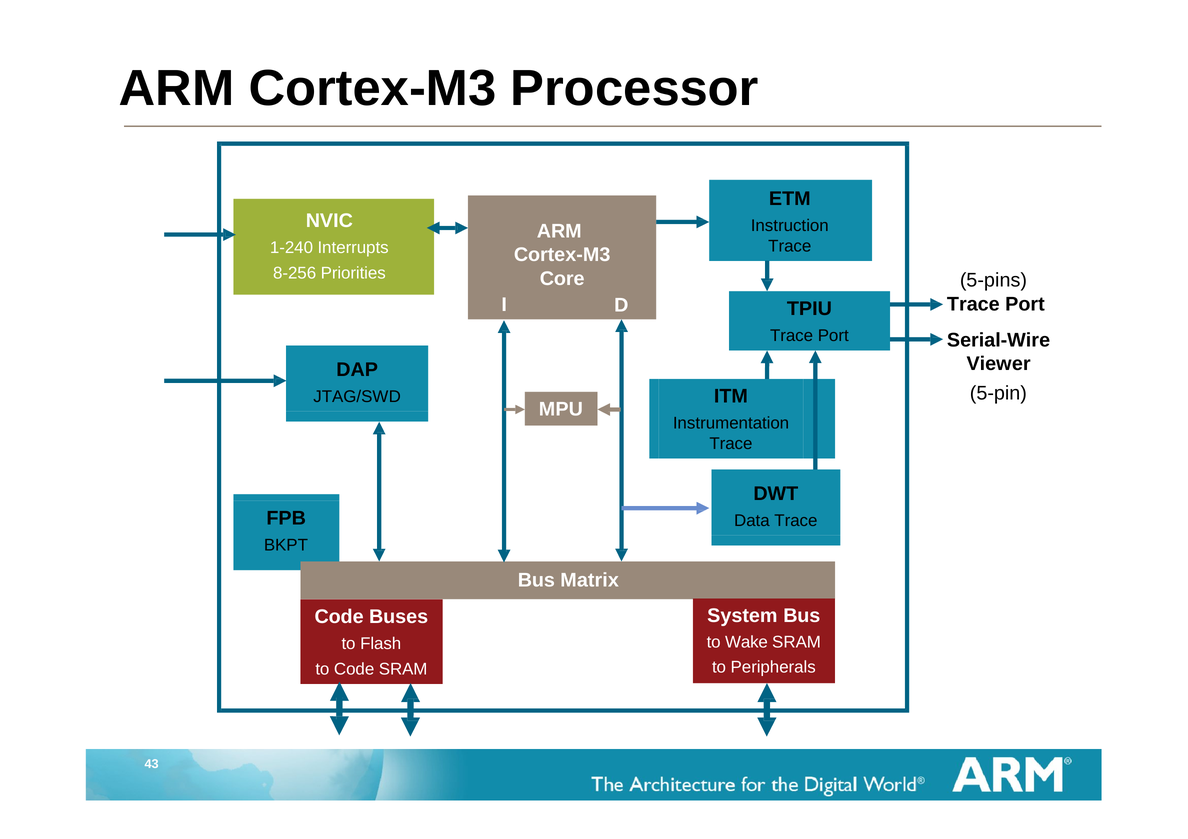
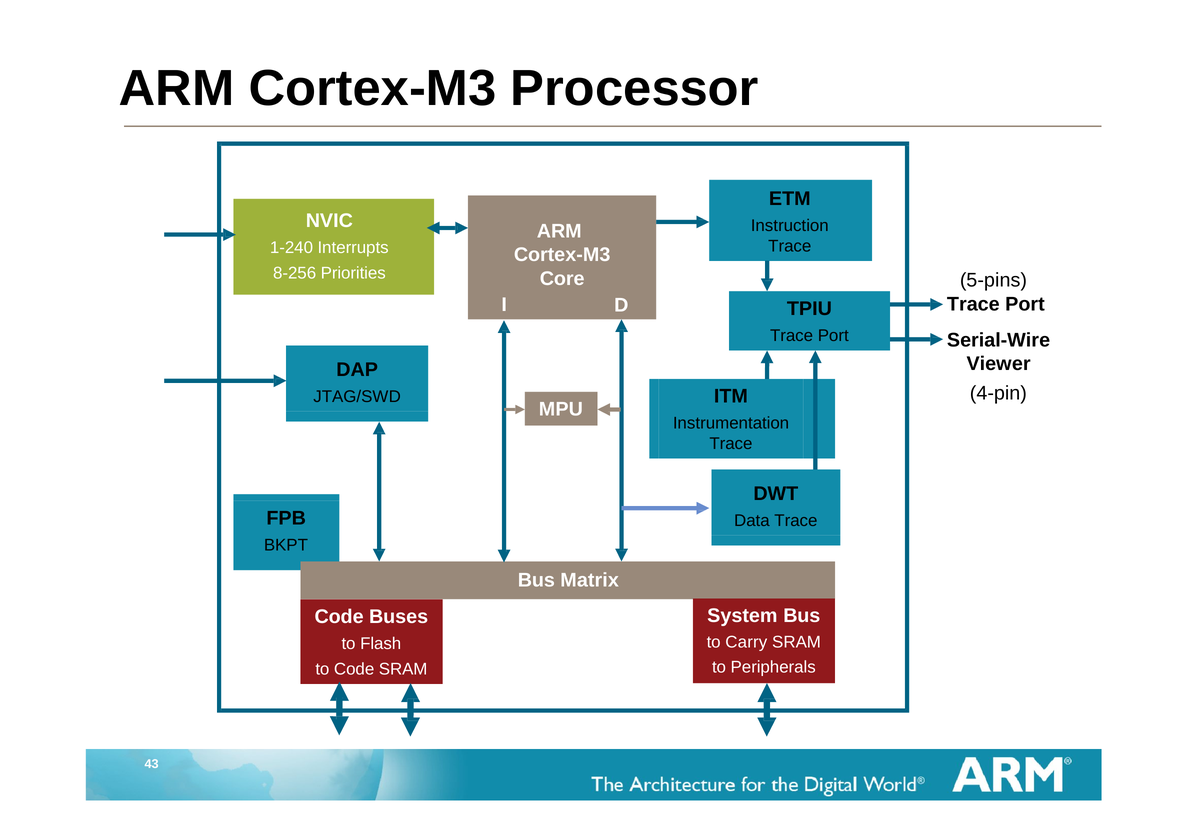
5-pin: 5-pin -> 4-pin (998, 394)
Wake: Wake -> Carry (746, 643)
